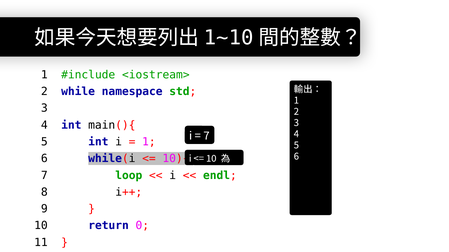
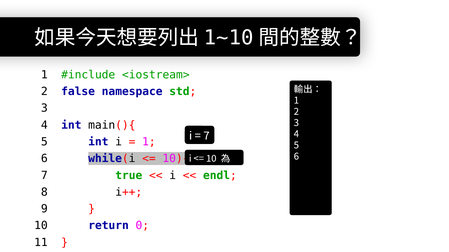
while: while -> false (78, 92)
loop: loop -> true (129, 176)
